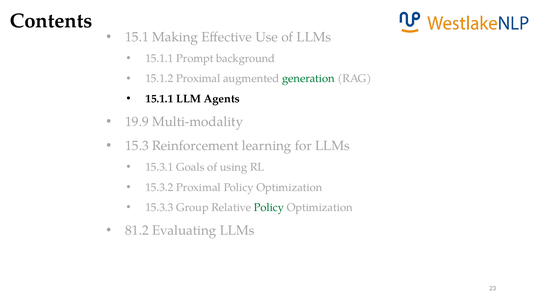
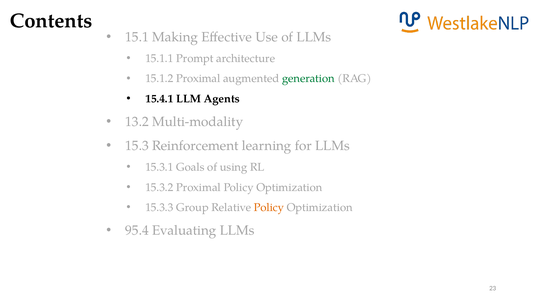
background: background -> architecture (246, 58)
15.1.1: 15.1.1 -> 15.4.1 (159, 99)
19.9: 19.9 -> 13.2 (137, 122)
Policy colour: green -> orange (269, 208)
81.2: 81.2 -> 95.4 (137, 230)
